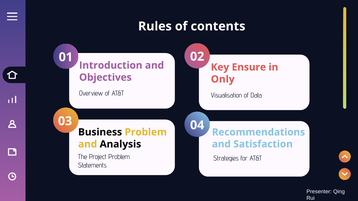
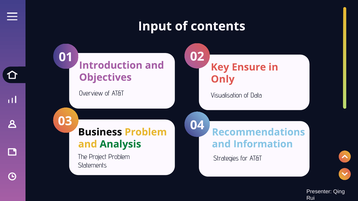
Rules: Rules -> Input (155, 26)
Satisfaction: Satisfaction -> Information (263, 144)
Analysis colour: black -> green (120, 144)
